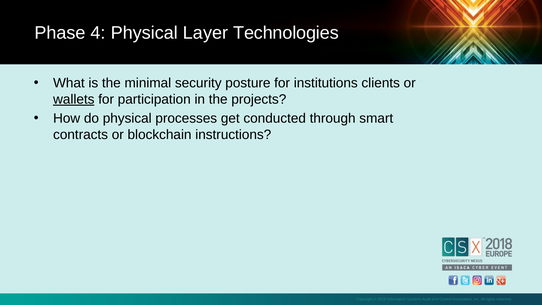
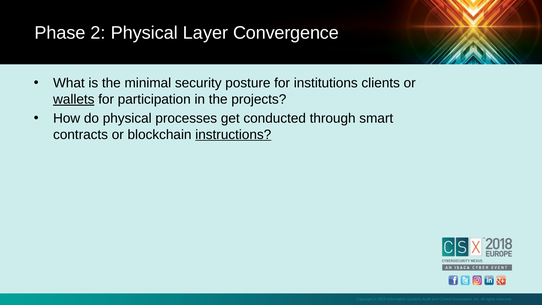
4: 4 -> 2 (98, 33)
Technologies: Technologies -> Convergence (286, 33)
instructions underline: none -> present (233, 135)
